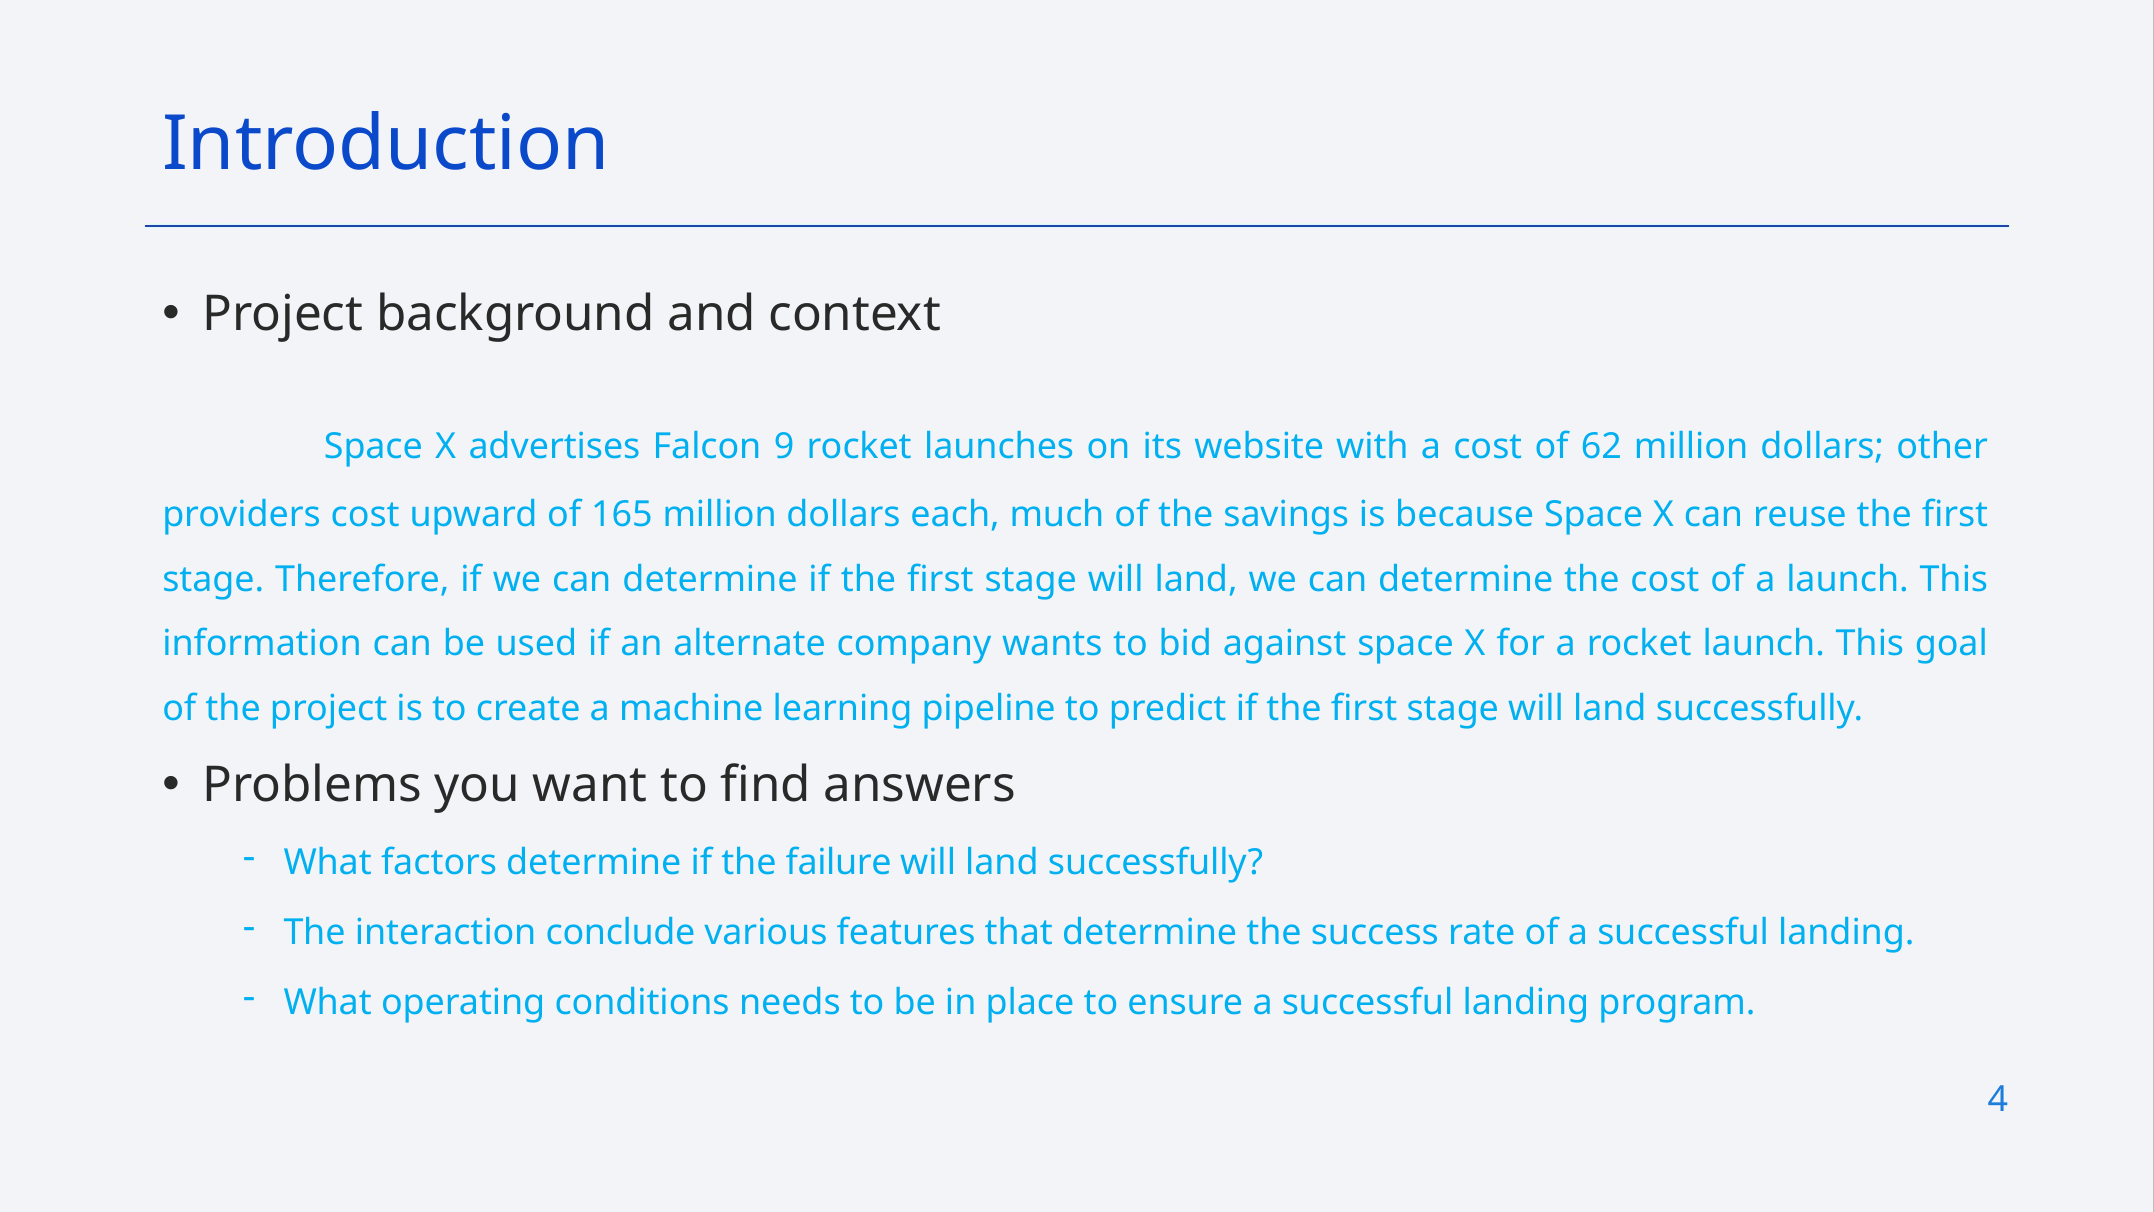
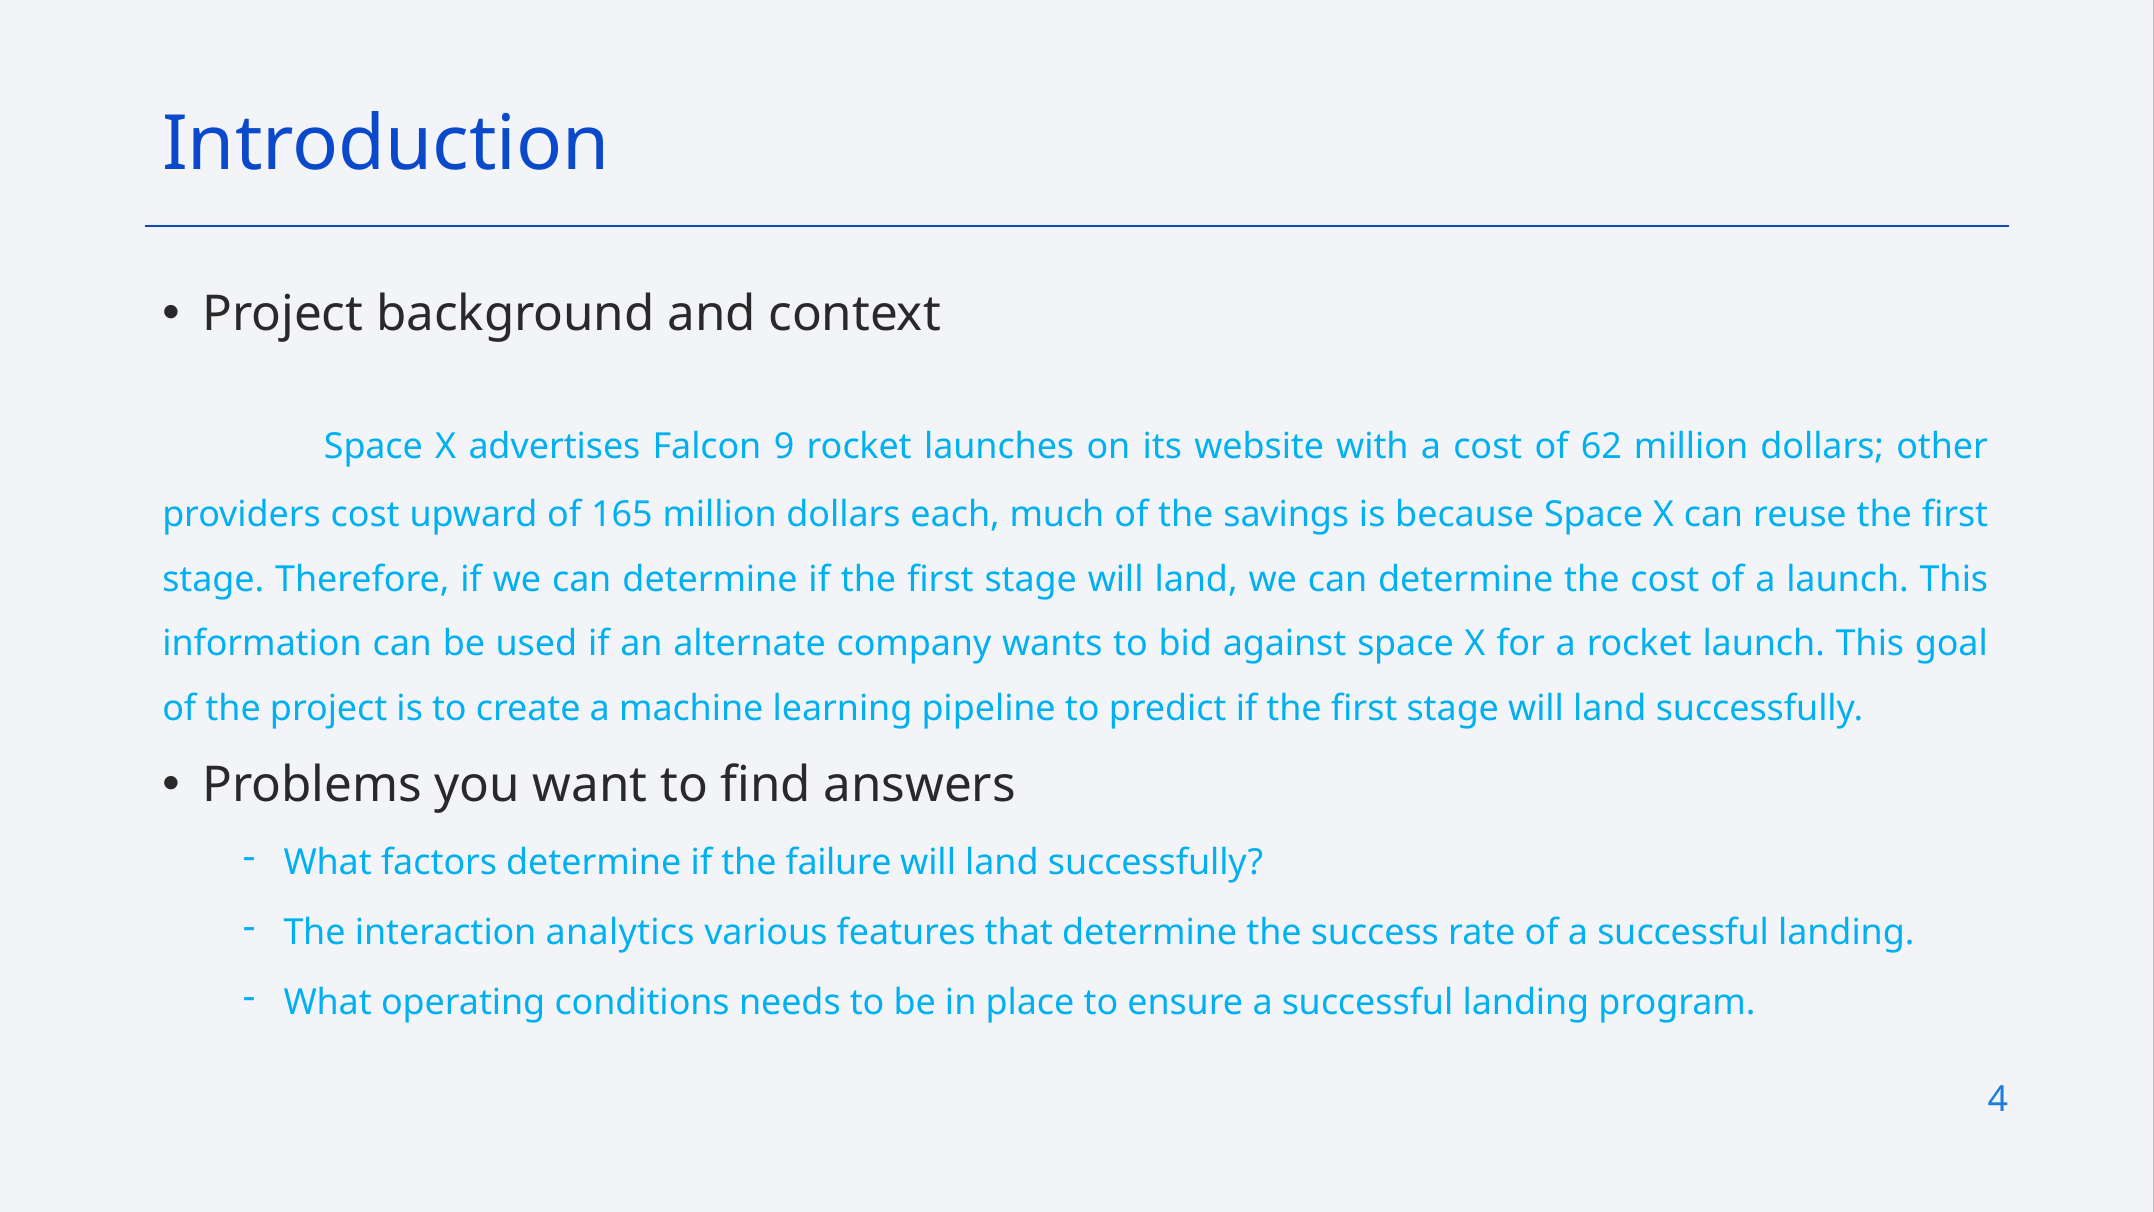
conclude: conclude -> analytics (620, 933)
